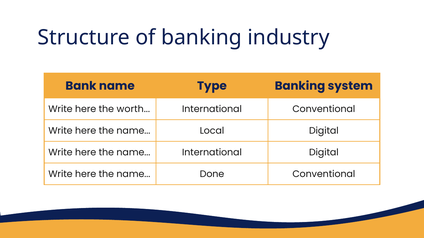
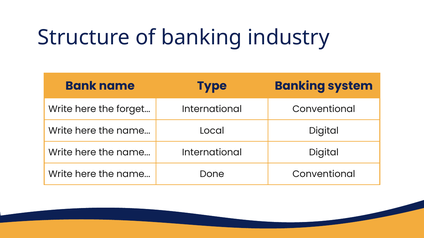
worth: worth -> forget (133, 109)
